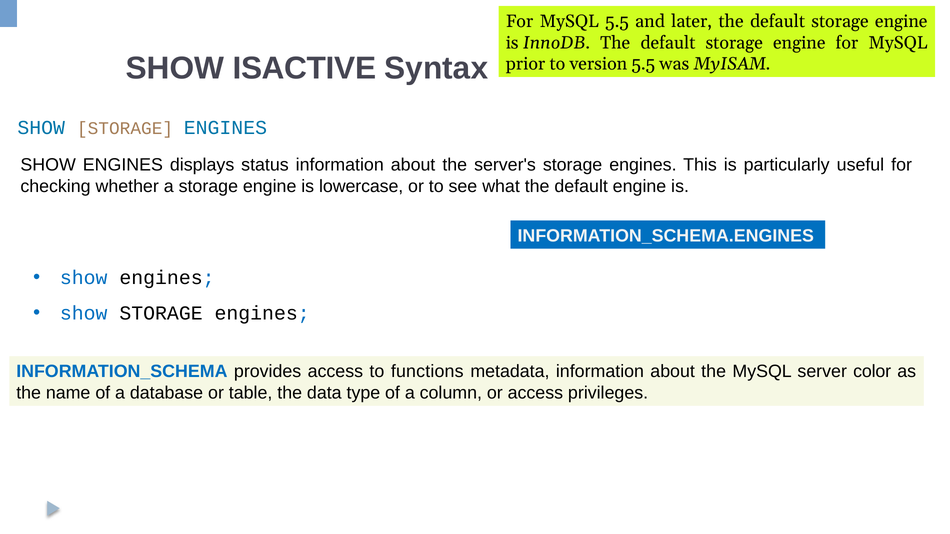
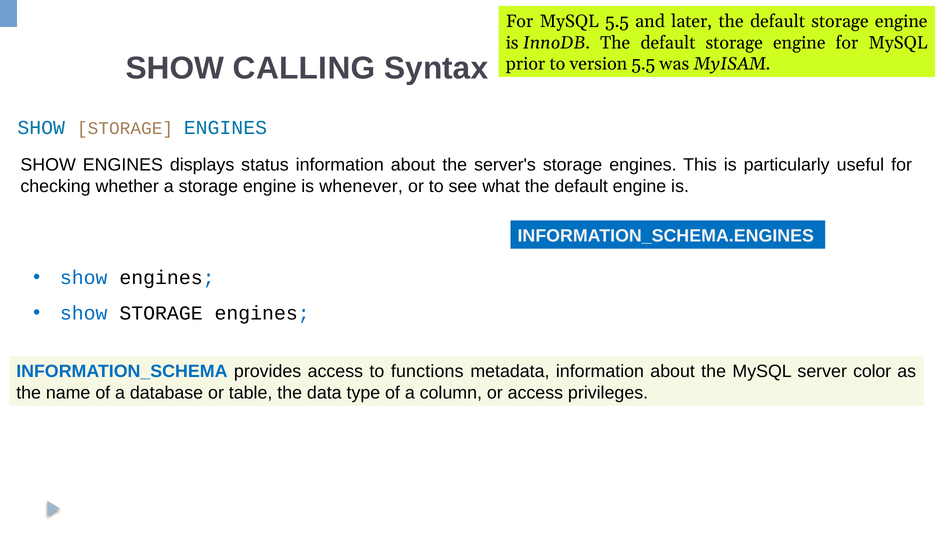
ISACTIVE: ISACTIVE -> CALLING (304, 68)
lowercase: lowercase -> whenever (361, 186)
